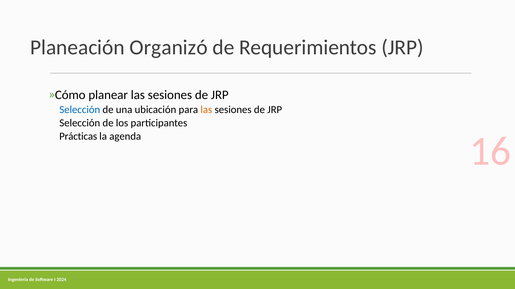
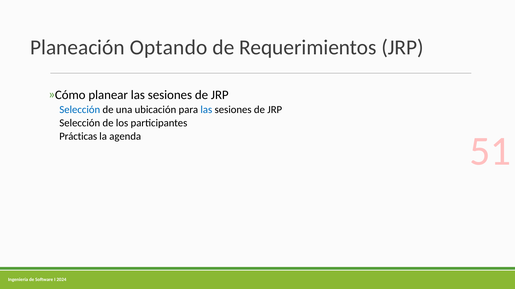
Organizó: Organizó -> Optando (169, 47)
las colour: orange -> blue (206, 109)
16: 16 -> 51 (490, 151)
